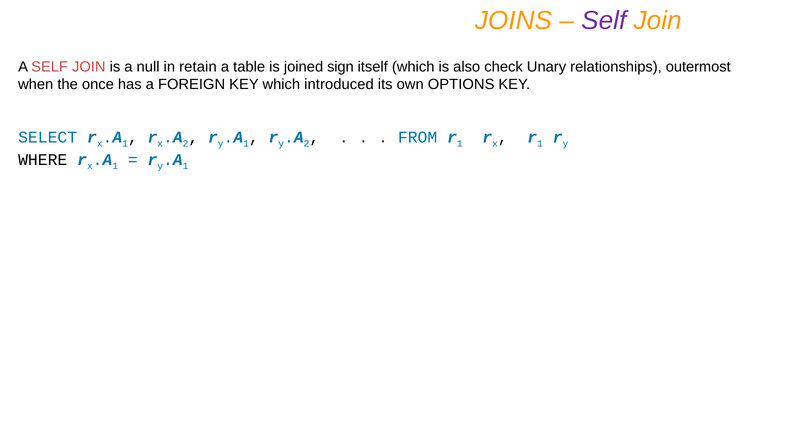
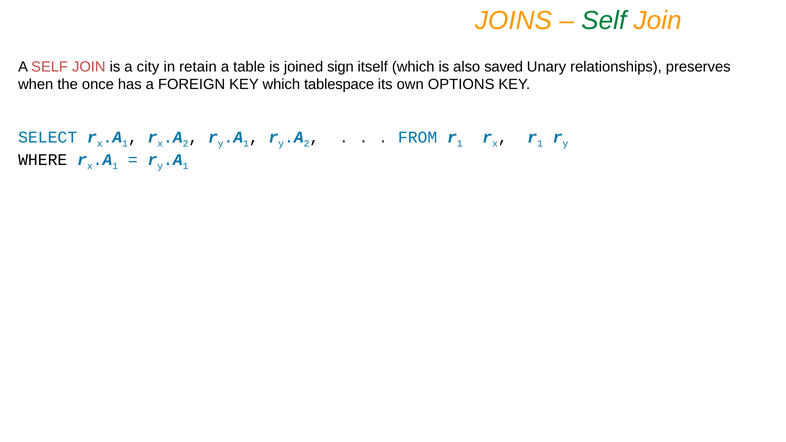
Self colour: purple -> green (604, 20)
null: null -> city (148, 67)
check: check -> saved (504, 67)
outermost: outermost -> preserves (698, 67)
introduced: introduced -> tablespace (339, 84)
